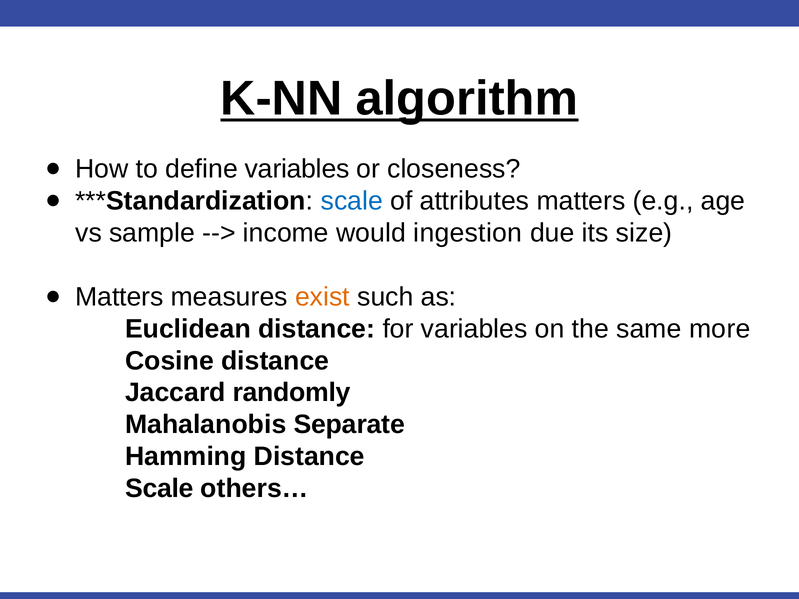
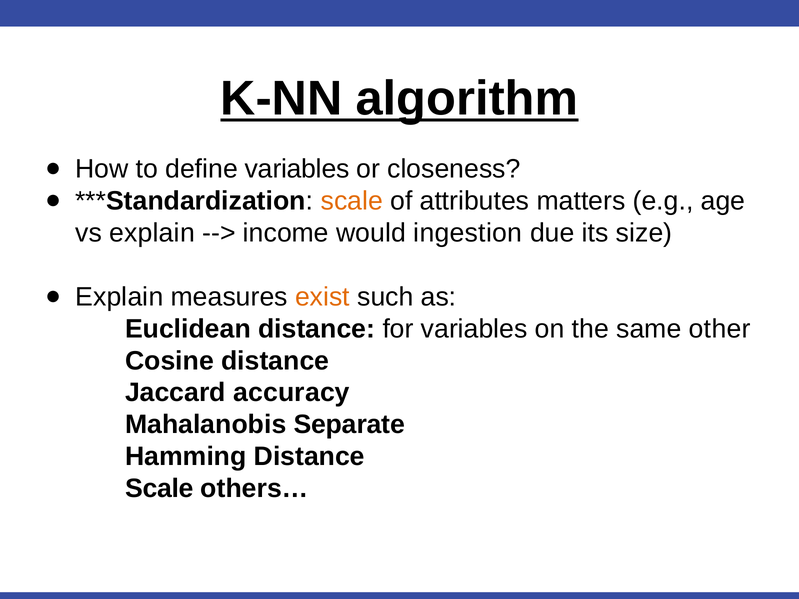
scale colour: blue -> orange (352, 201)
vs sample: sample -> explain (152, 233)
Matters: Matters -> Explain (119, 297)
more: more -> other (720, 329)
randomly: randomly -> accuracy (291, 393)
